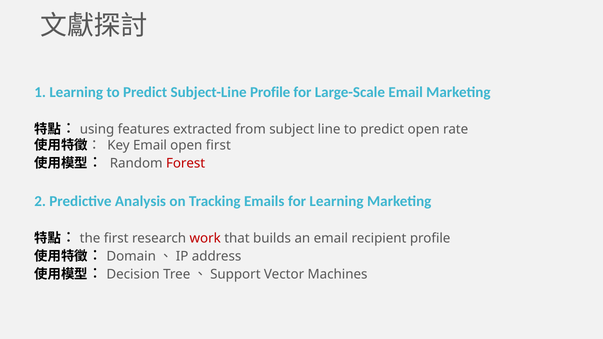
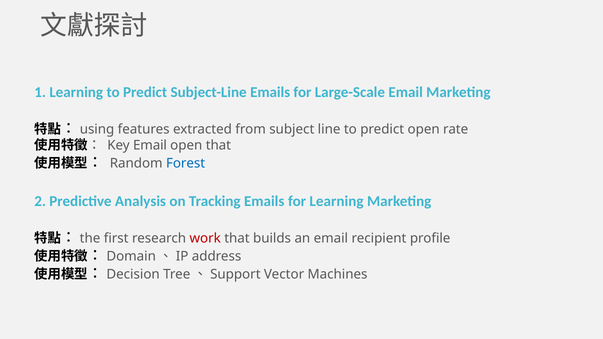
Subject-Line Profile: Profile -> Emails (270, 92)
open first: first -> that (218, 146)
Forest colour: red -> blue (186, 163)
